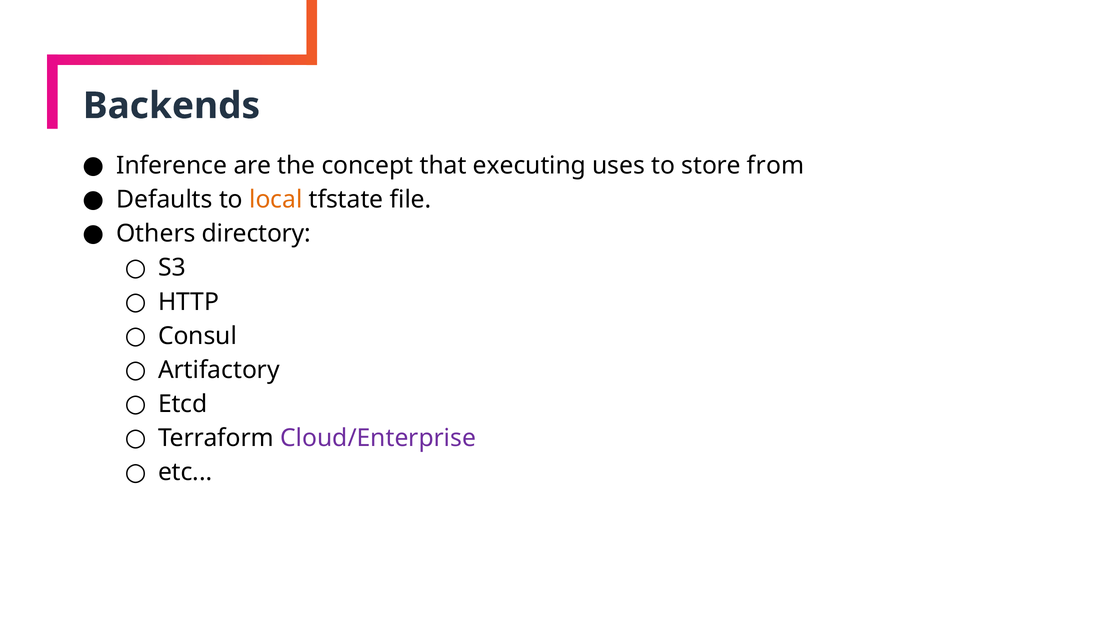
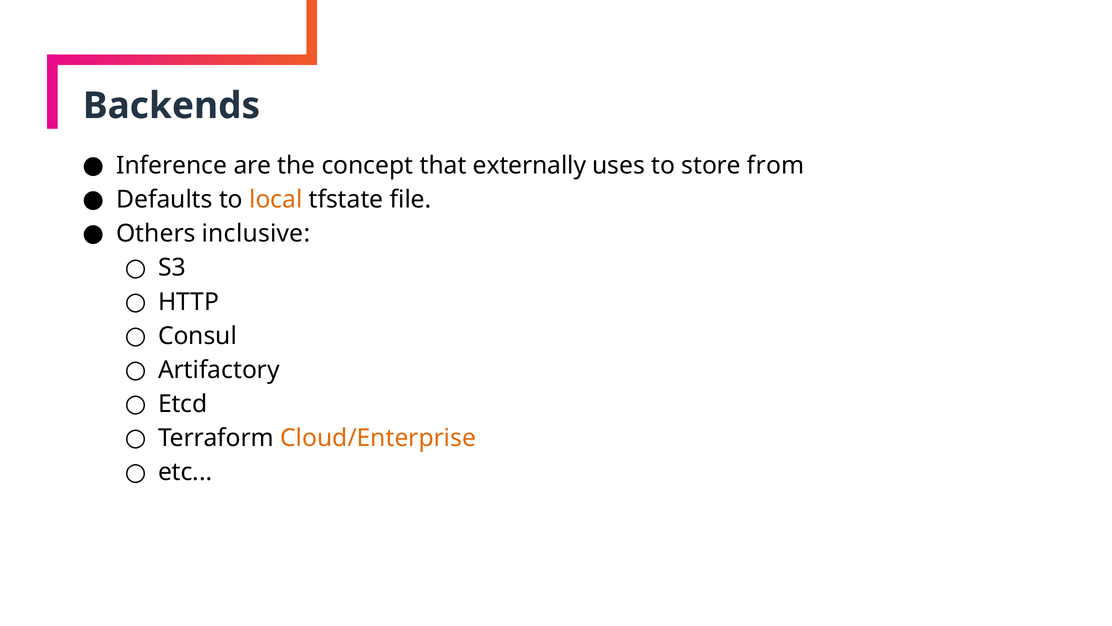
executing: executing -> externally (529, 165)
directory: directory -> inclusive (256, 234)
Cloud/Enterprise colour: purple -> orange (378, 438)
